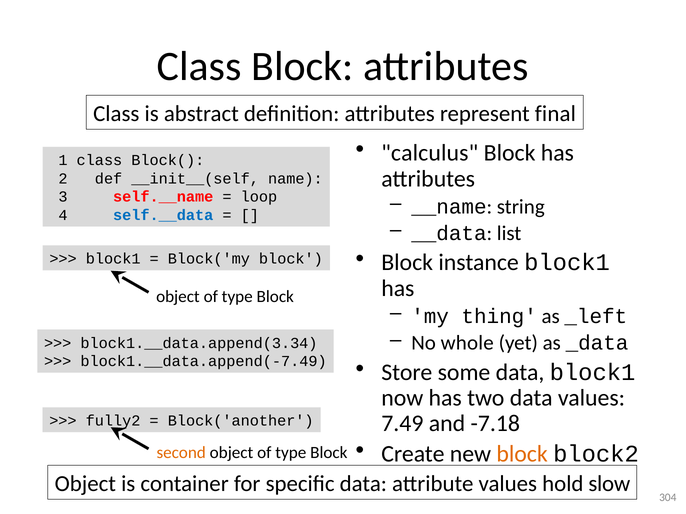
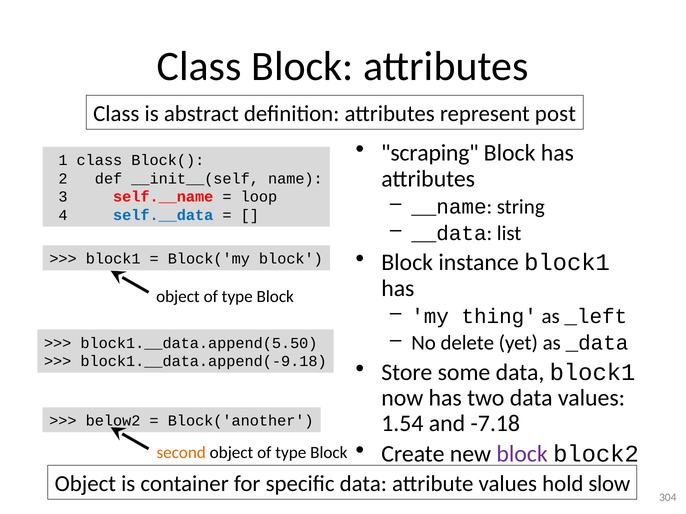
final: final -> post (555, 114)
calculus: calculus -> scraping (430, 153)
whole: whole -> delete (467, 343)
block1.__data.append(3.34: block1.__data.append(3.34 -> block1.__data.append(5.50 (199, 343)
block1.__data.append(-7.49: block1.__data.append(-7.49 -> block1.__data.append(-9.18 (204, 362)
7.49: 7.49 -> 1.54 (402, 424)
fully2: fully2 -> below2 (113, 421)
block colour: orange -> purple (522, 455)
